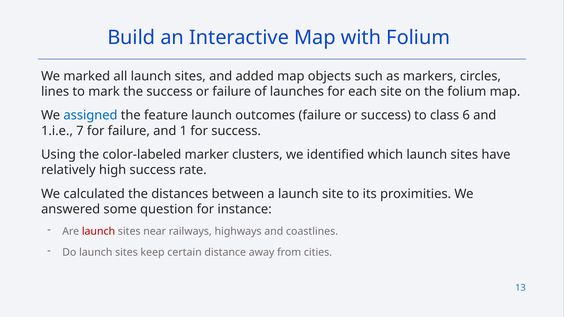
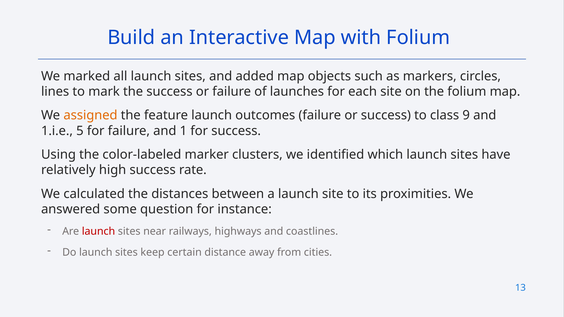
assigned colour: blue -> orange (90, 115)
6: 6 -> 9 (466, 115)
7: 7 -> 5 (80, 131)
